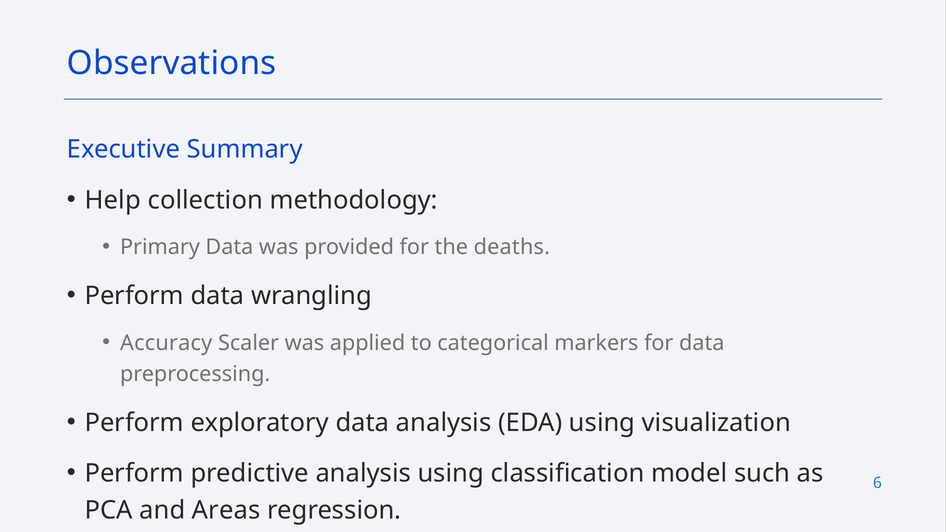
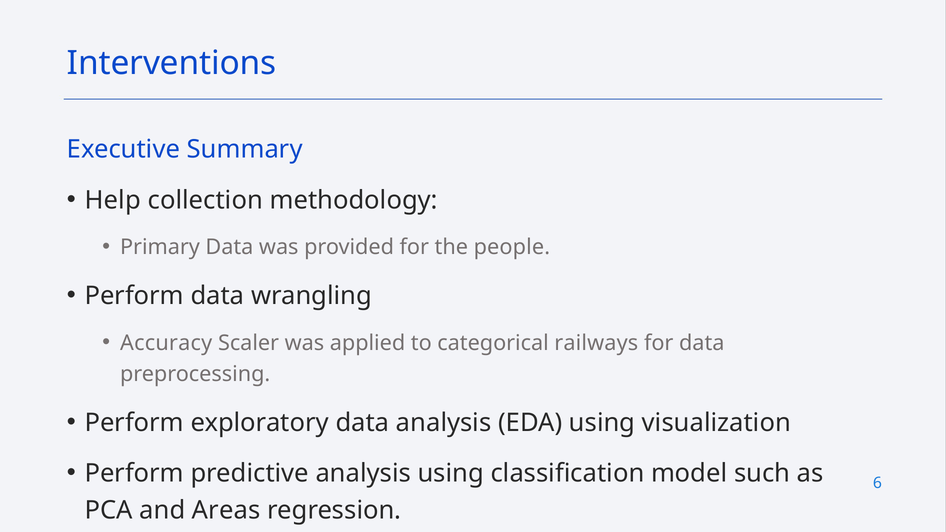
Observations: Observations -> Interventions (172, 63)
deaths: deaths -> people (512, 247)
markers: markers -> railways (596, 343)
